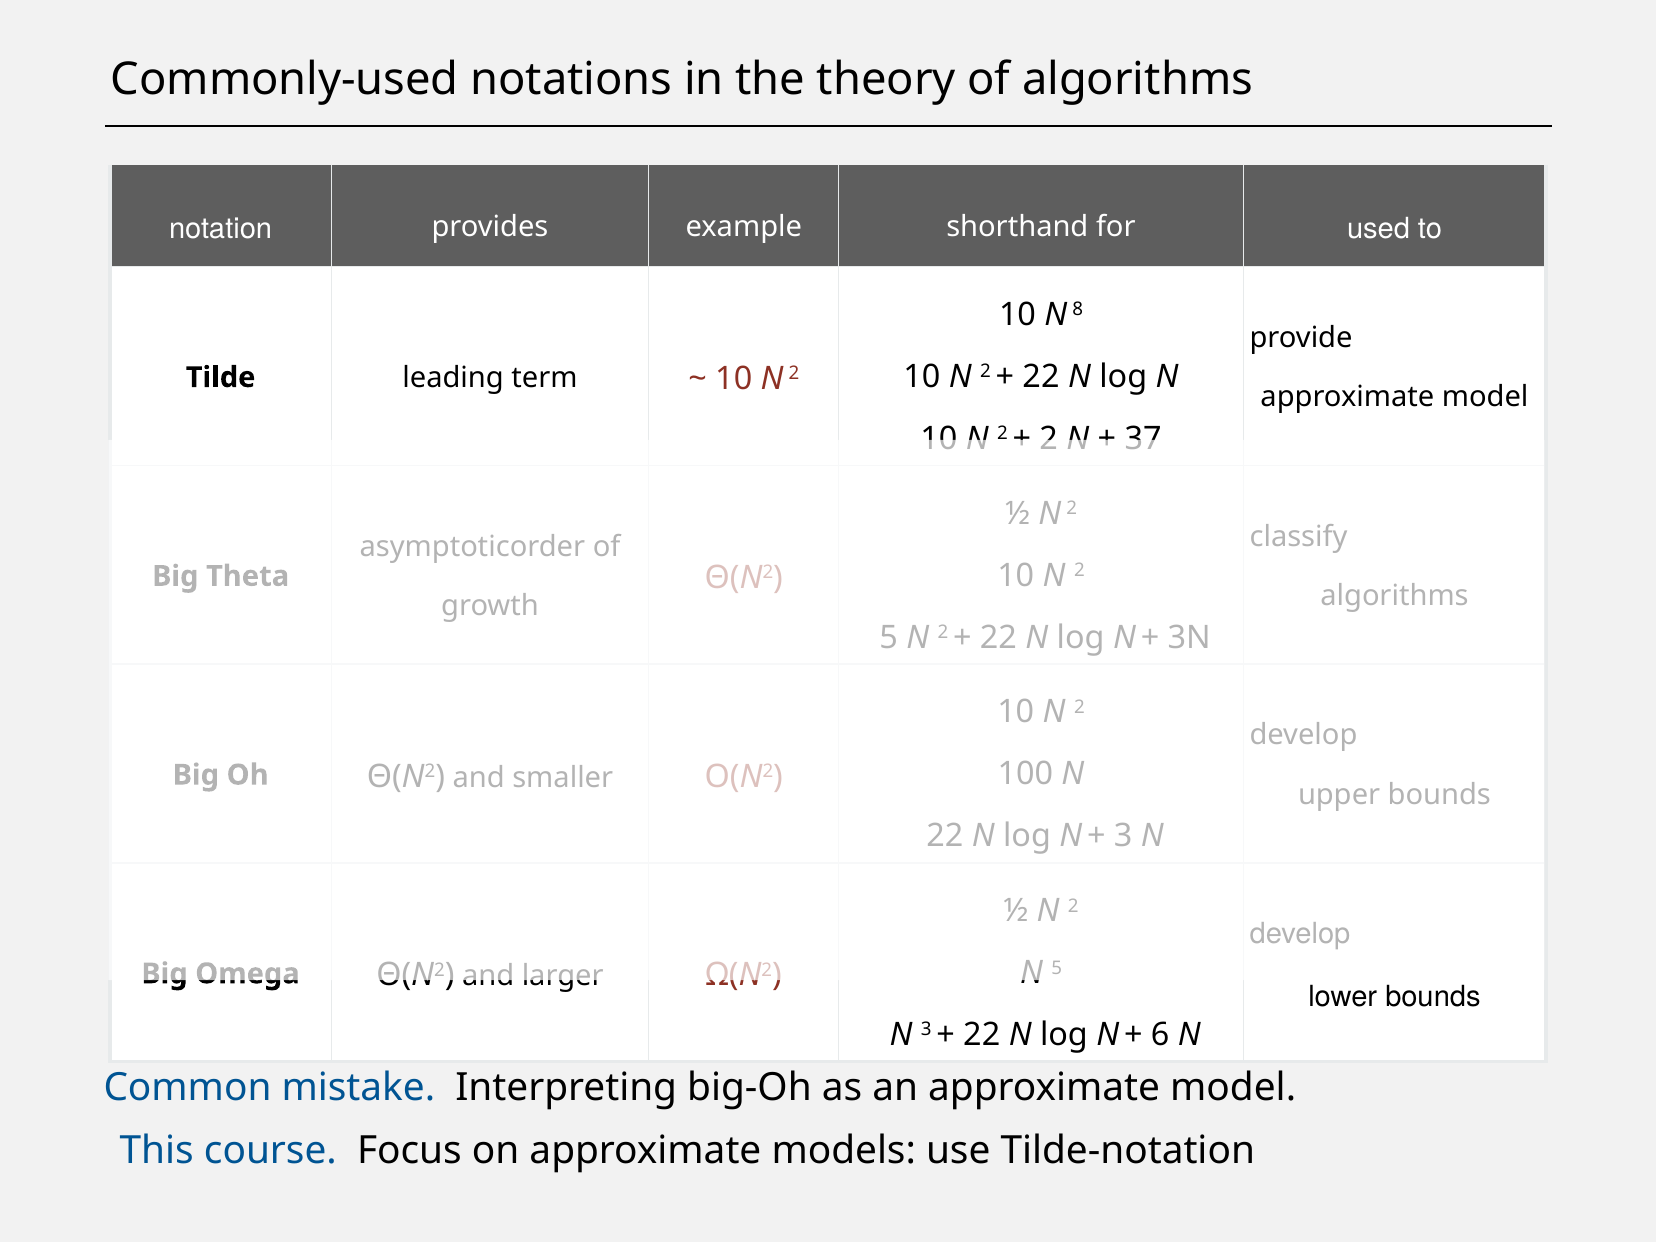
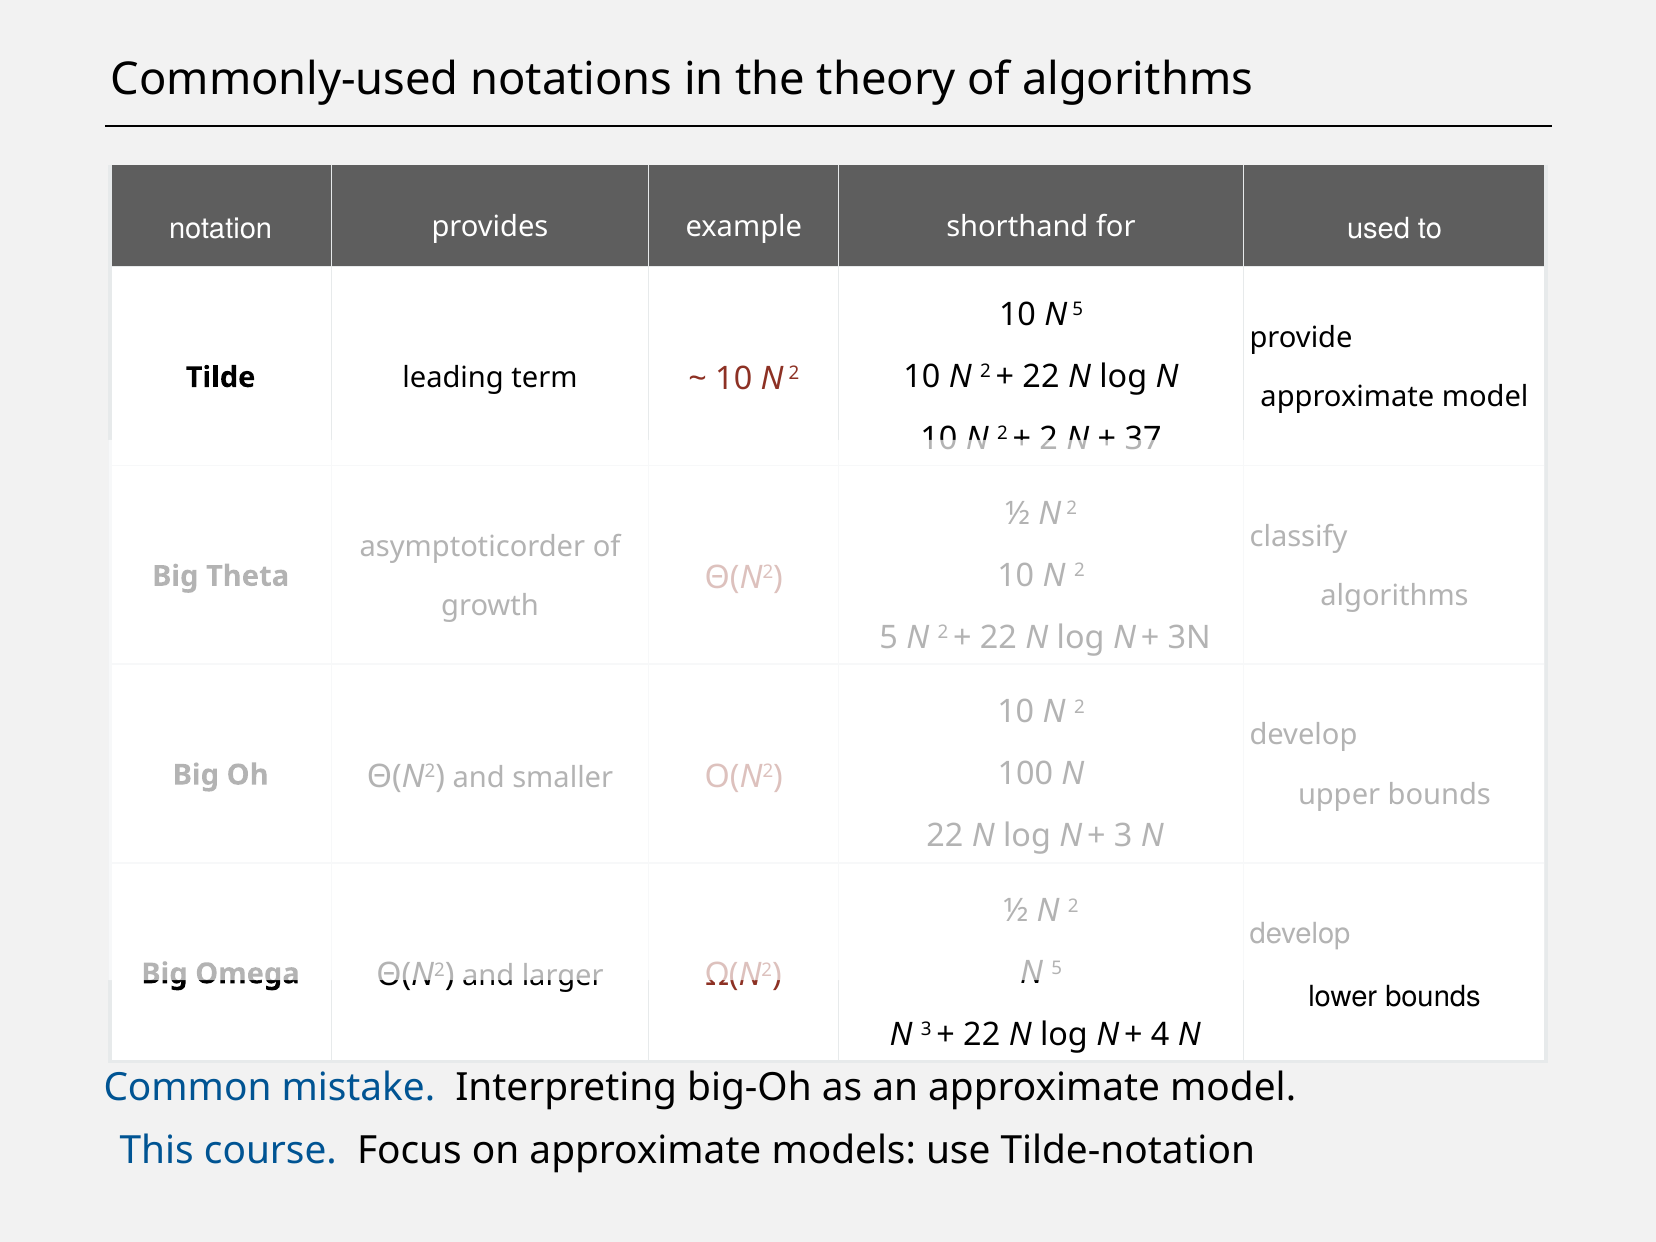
10 N 8: 8 -> 5 (1078, 310)
6: 6 -> 4 (1160, 1035)
